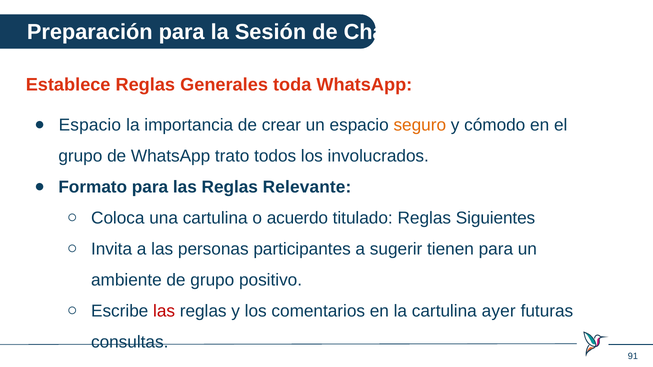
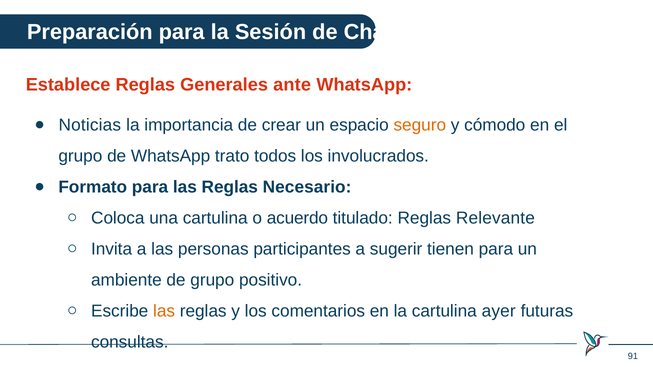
toda: toda -> ante (292, 85)
Espacio: Espacio -> Noticias (90, 125)
Relevante: Relevante -> Necesario (307, 187)
Siguientes: Siguientes -> Relevante (495, 218)
las colour: red -> orange (164, 311)
